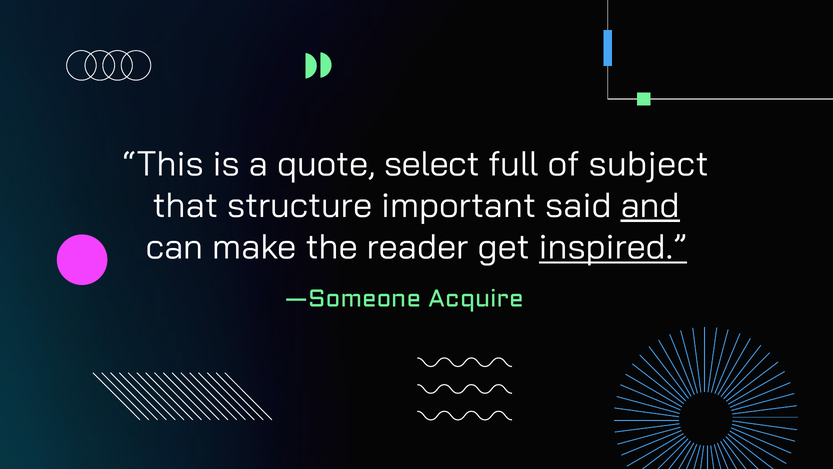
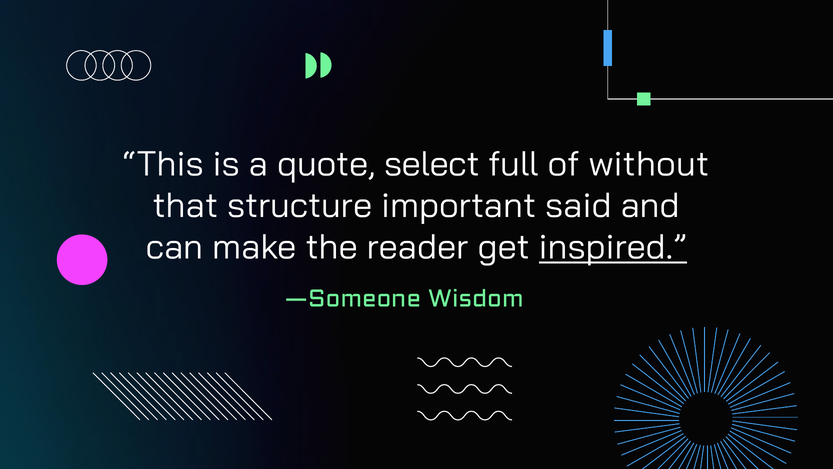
subject: subject -> without (649, 164)
and underline: present -> none (650, 206)
Acquire: Acquire -> Wisdom (476, 298)
